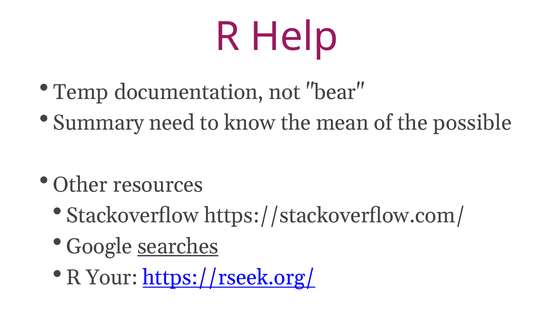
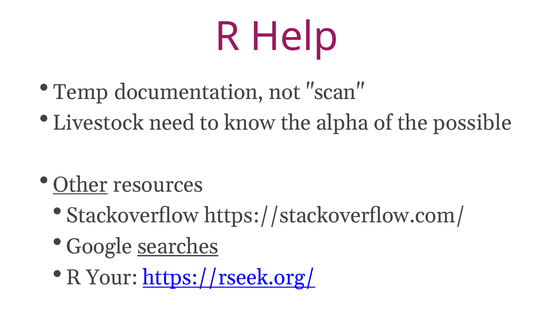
bear: bear -> scan (335, 92)
Summary: Summary -> Livestock (98, 123)
mean: mean -> alpha (342, 123)
Other underline: none -> present (80, 185)
